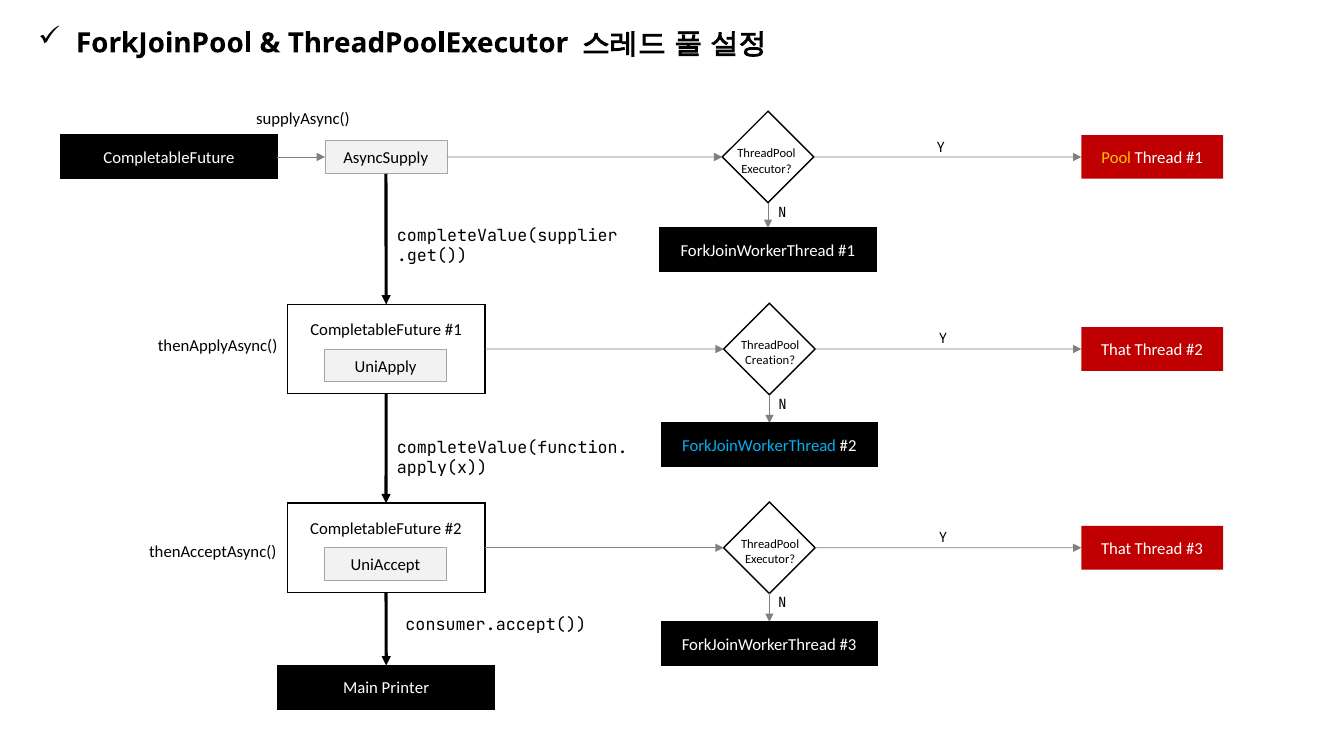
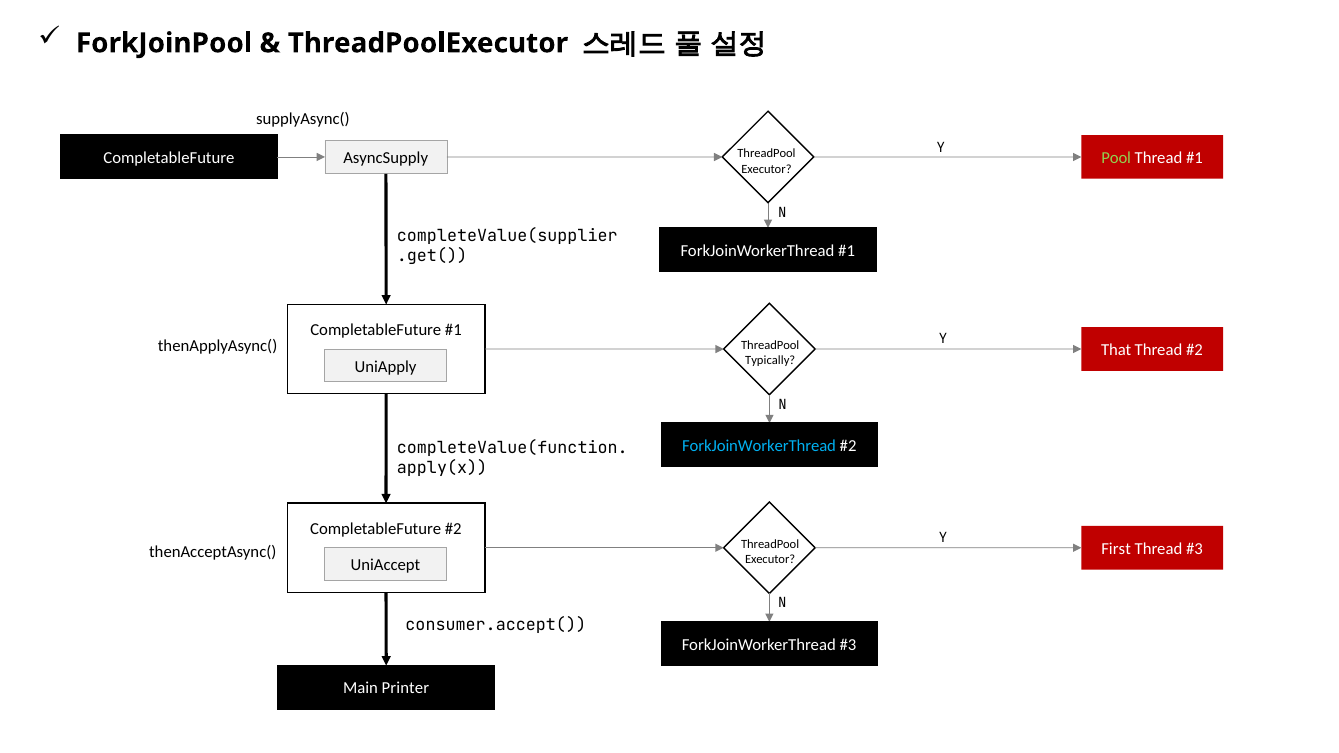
Pool colour: yellow -> light green (1116, 158)
Creation: Creation -> Typically (770, 360)
That: That -> First (1116, 549)
